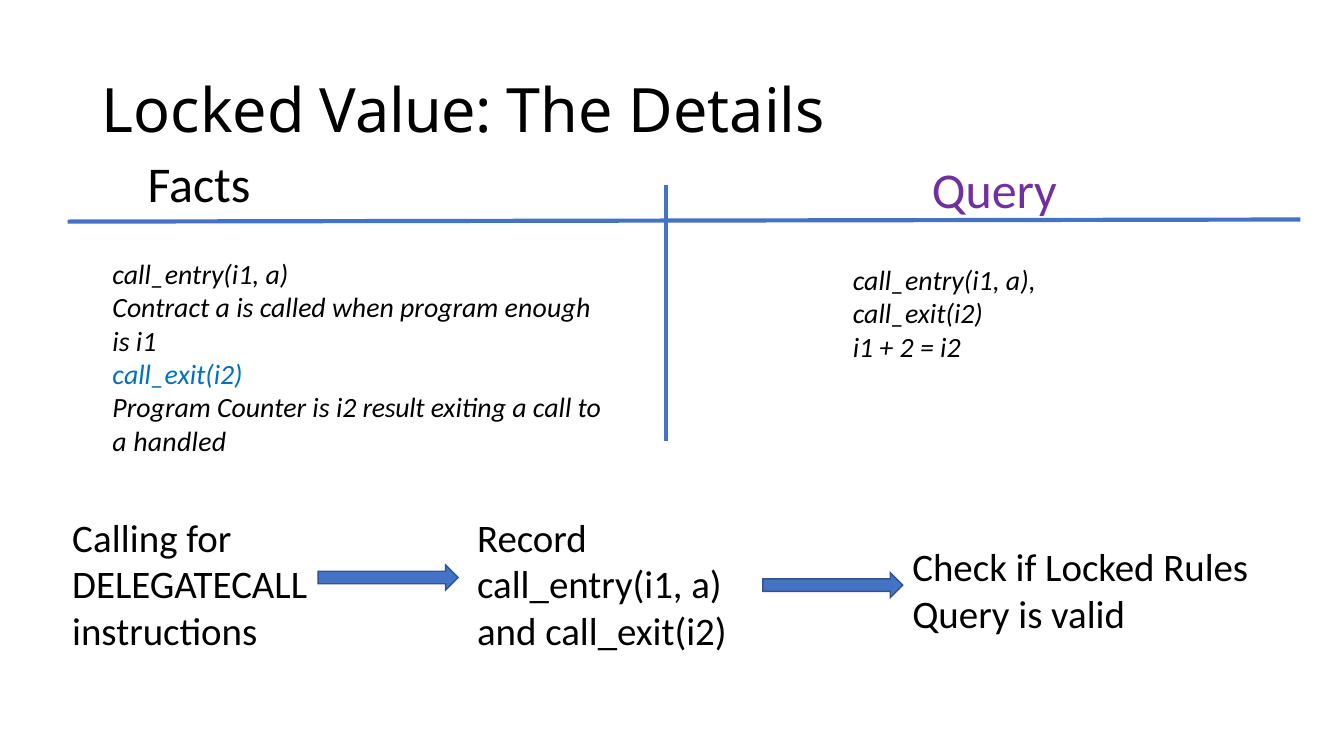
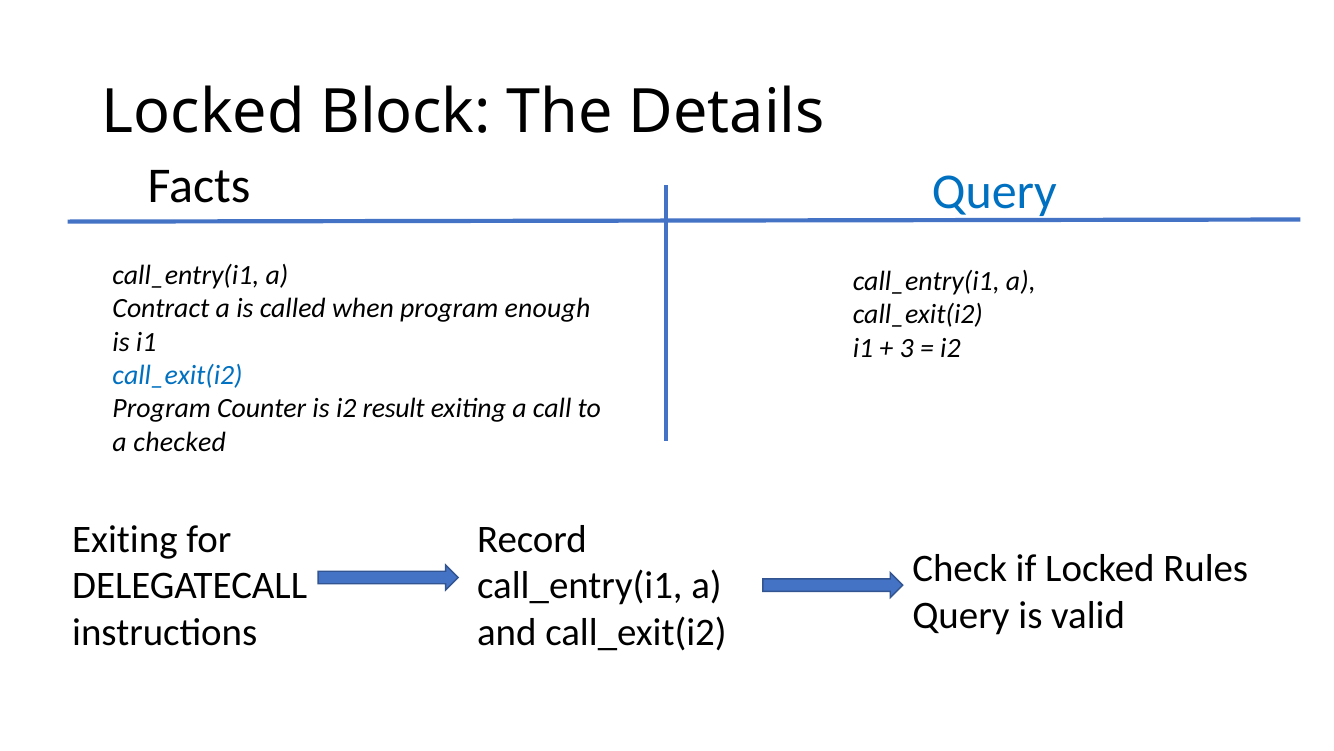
Value: Value -> Block (406, 112)
Query colour: purple -> blue (994, 192)
2: 2 -> 3 (907, 348)
handled: handled -> checked (180, 442)
Calling: Calling -> Exiting (125, 539)
